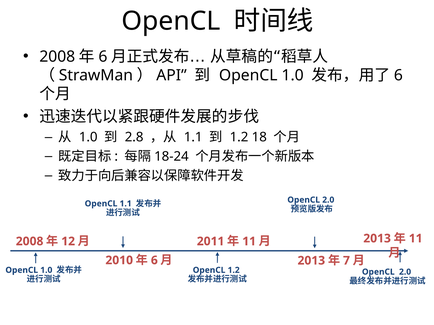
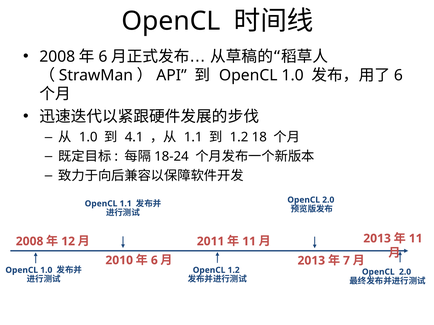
2.8: 2.8 -> 4.1 (134, 137)
